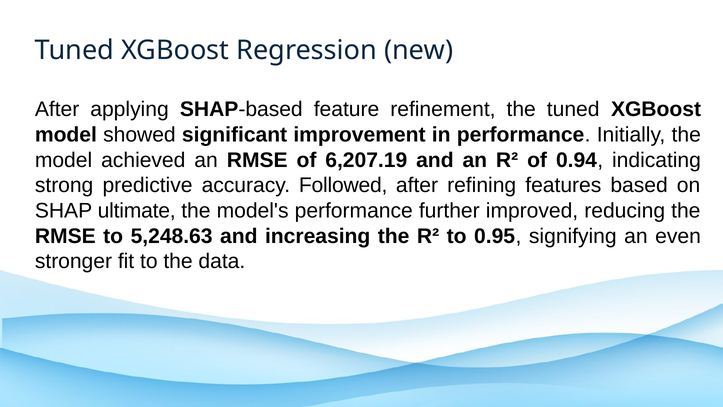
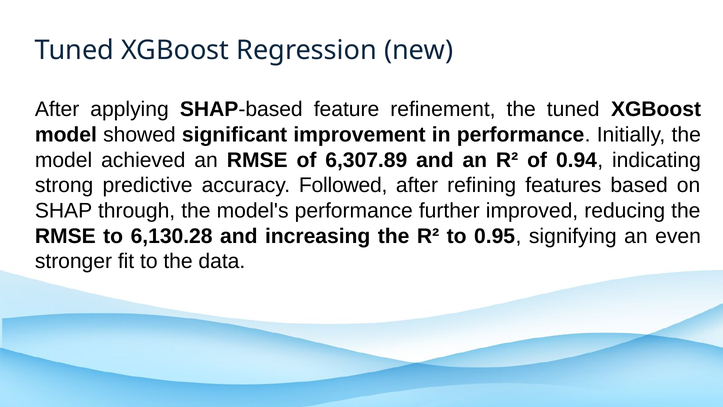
6,207.19: 6,207.19 -> 6,307.89 (366, 160)
ultimate: ultimate -> through (137, 211)
5,248.63: 5,248.63 -> 6,130.28 (172, 236)
